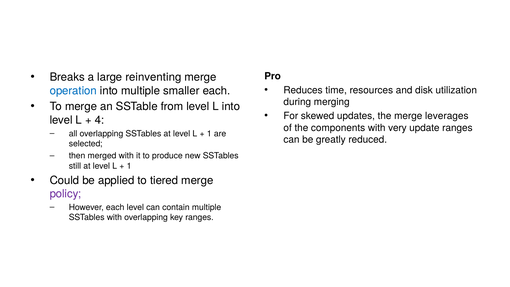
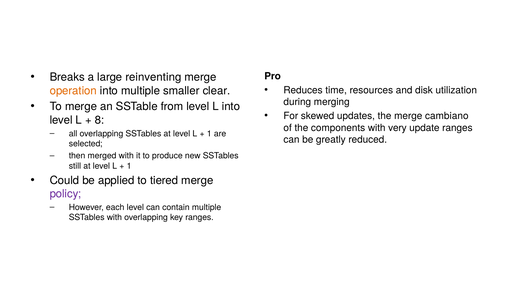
operation colour: blue -> orange (73, 91)
smaller each: each -> clear (216, 91)
leverages: leverages -> cambiano (447, 116)
4: 4 -> 8 (100, 120)
